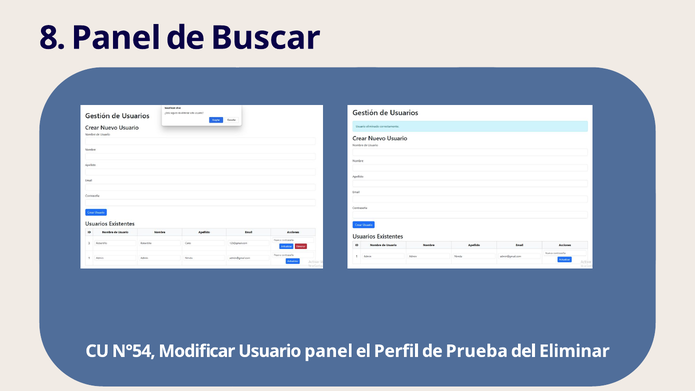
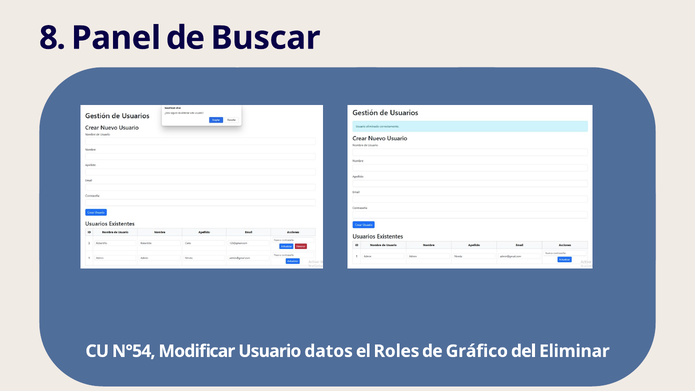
Usuario panel: panel -> datos (329, 351)
Perfil: Perfil -> Roles (396, 351)
Prueba: Prueba -> Gráfico (477, 351)
